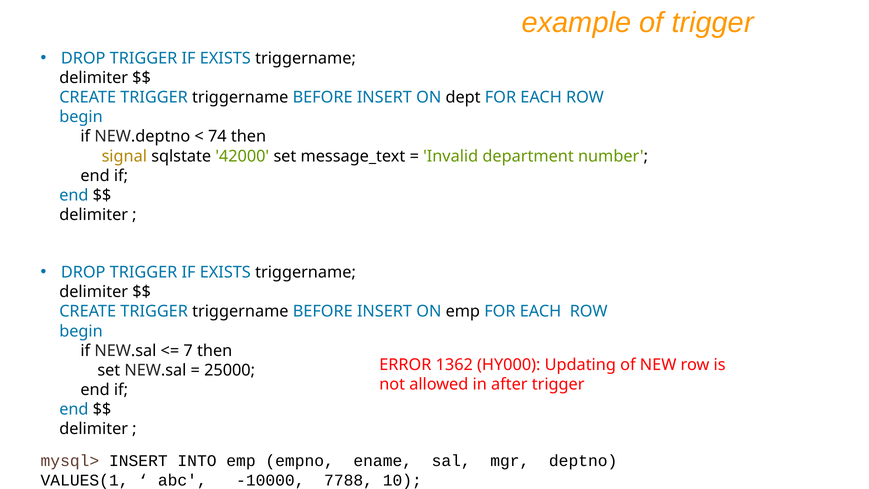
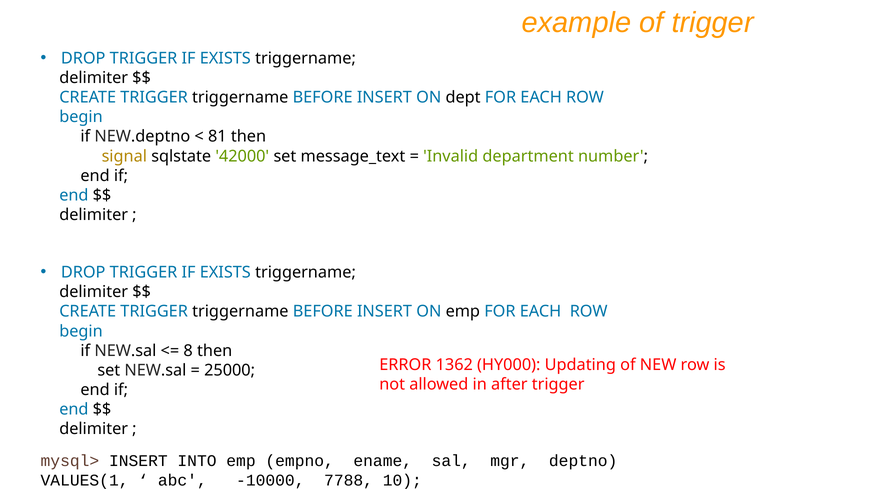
74: 74 -> 81 (217, 137)
7: 7 -> 8 (188, 351)
